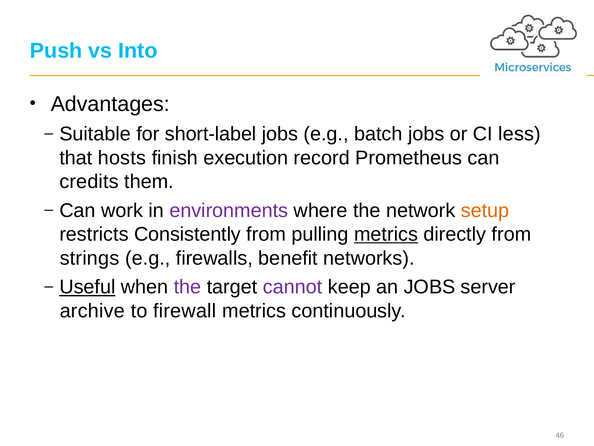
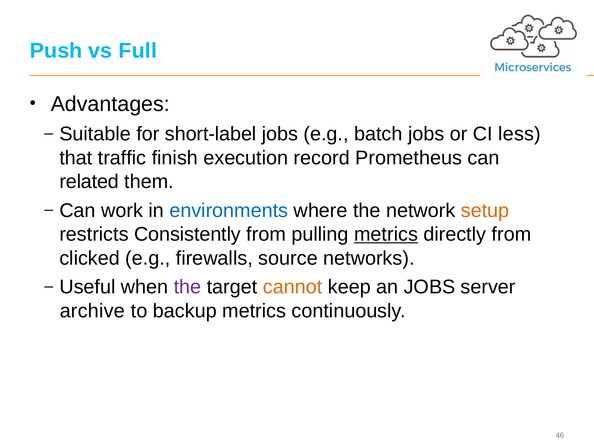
Into: Into -> Full (138, 51)
hosts: hosts -> traffic (122, 158)
credits: credits -> related (89, 181)
environments colour: purple -> blue (229, 210)
strings: strings -> clicked (90, 258)
benefit: benefit -> source (288, 258)
Useful underline: present -> none (87, 287)
cannot colour: purple -> orange (293, 287)
firewall: firewall -> backup (185, 311)
